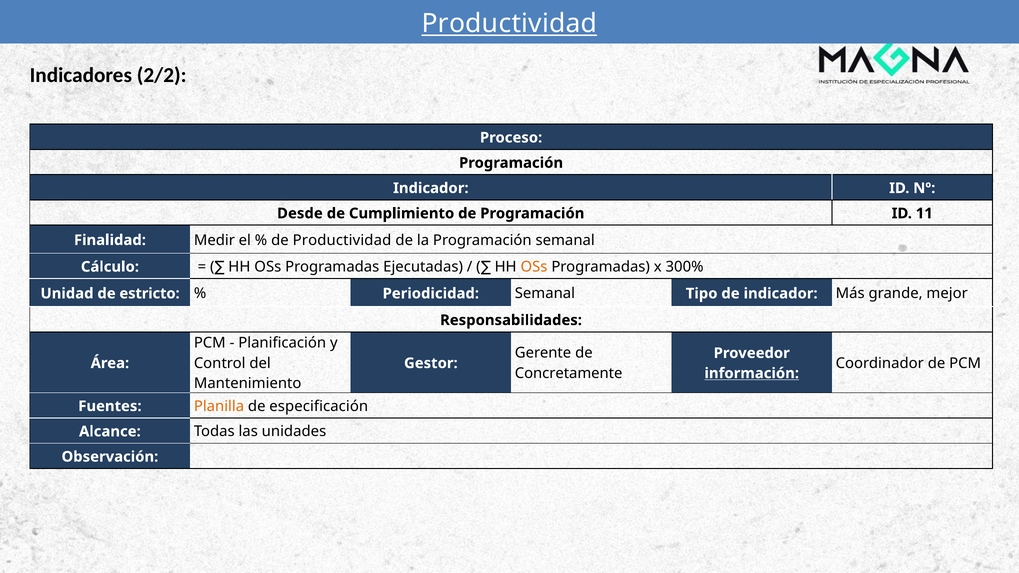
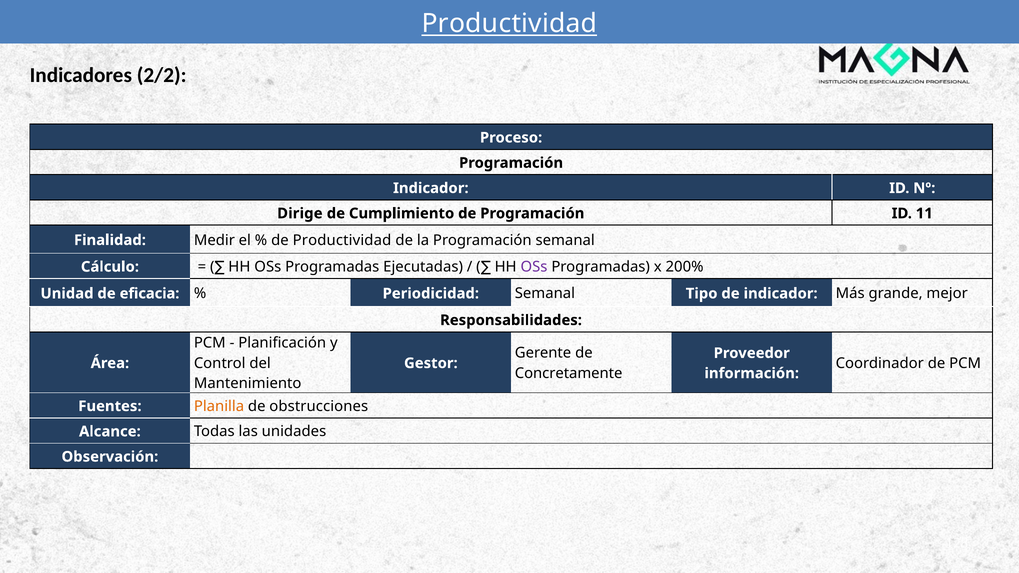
Desde: Desde -> Dirige (300, 213)
OSs colour: orange -> purple (534, 267)
300%: 300% -> 200% (685, 267)
estricto: estricto -> eficacia (150, 294)
información underline: present -> none (752, 373)
especificación: especificación -> obstrucciones (319, 406)
